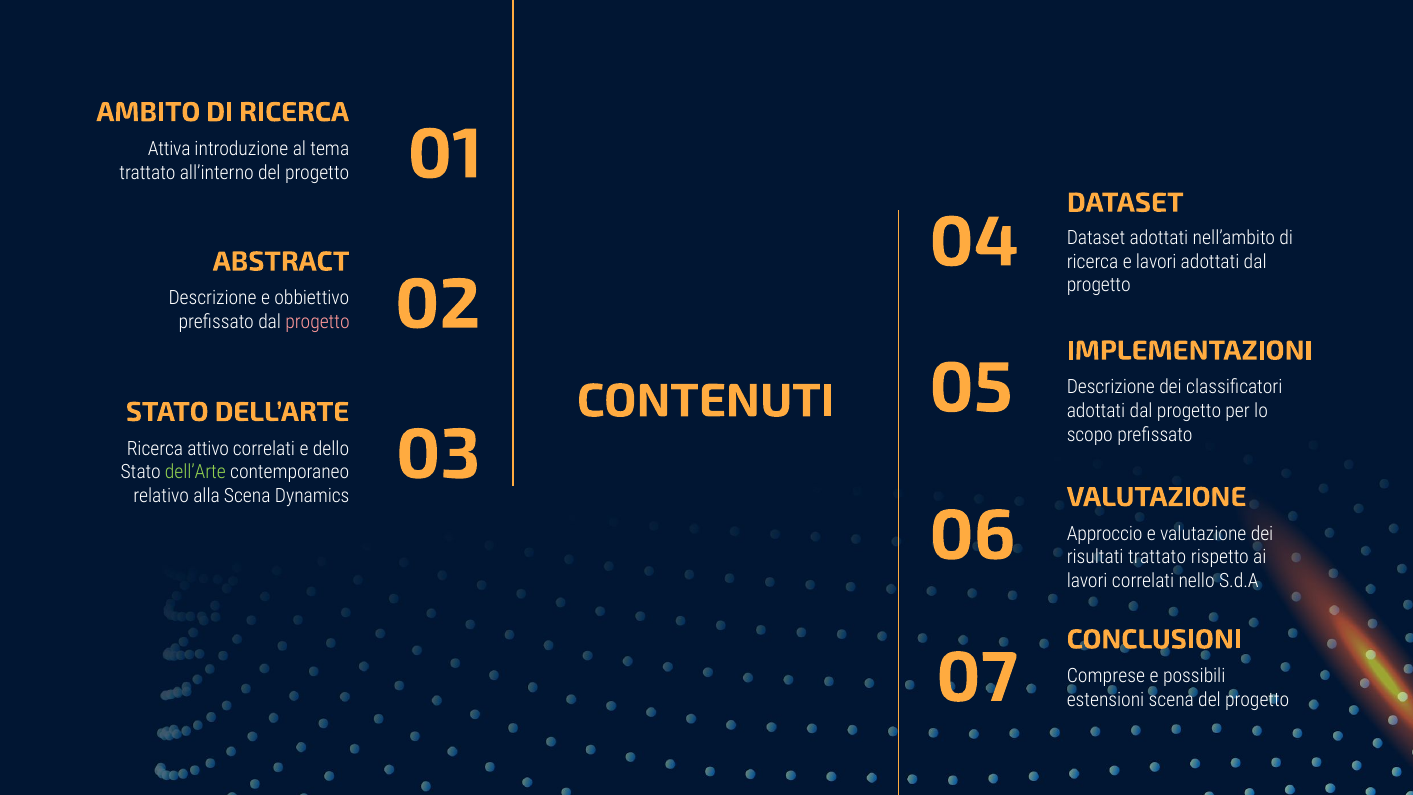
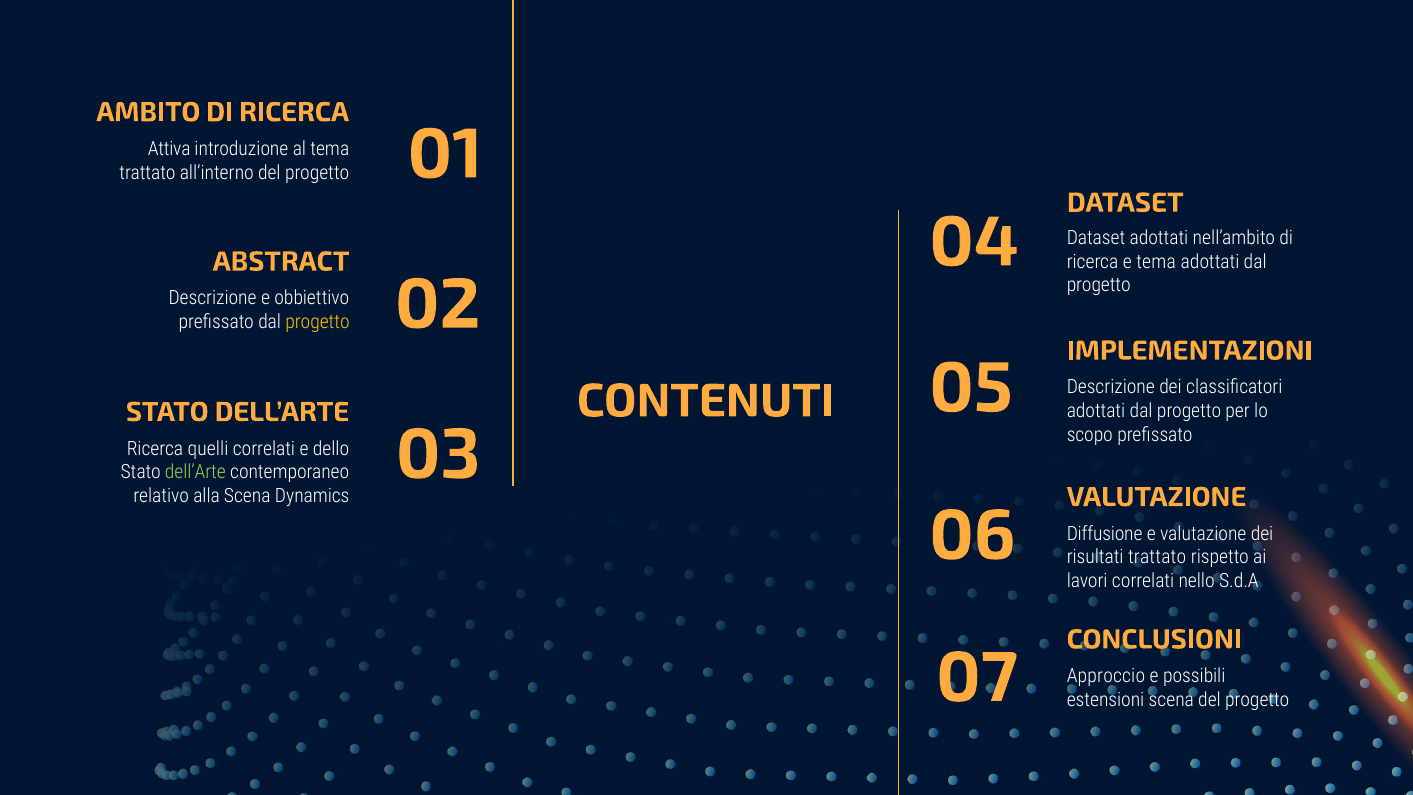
e lavori: lavori -> tema (1156, 262)
progetto colour: pink -> yellow (318, 322)
attivo: attivo -> quelli (208, 449)
Approccio: Approccio -> Diffusione (1105, 534)
Comprese: Comprese -> Approccio (1106, 676)
